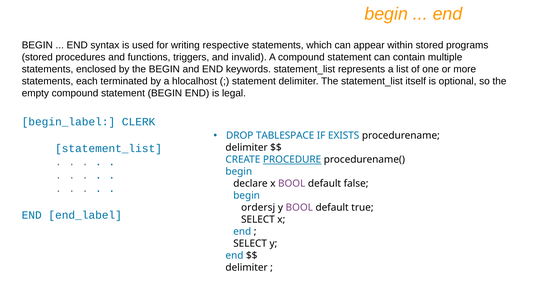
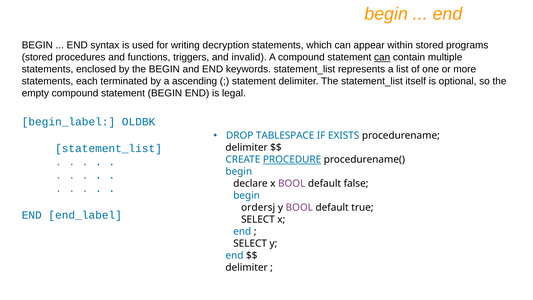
respective: respective -> decryption (226, 45)
can underline: none -> present (382, 57)
hlocalhost: hlocalhost -> ascending (195, 81)
CLERK: CLERK -> OLDBK (139, 122)
